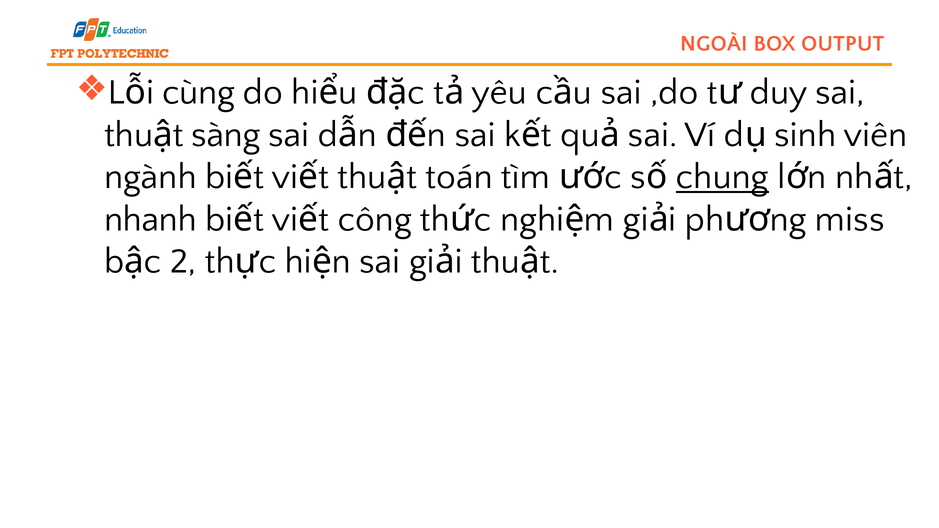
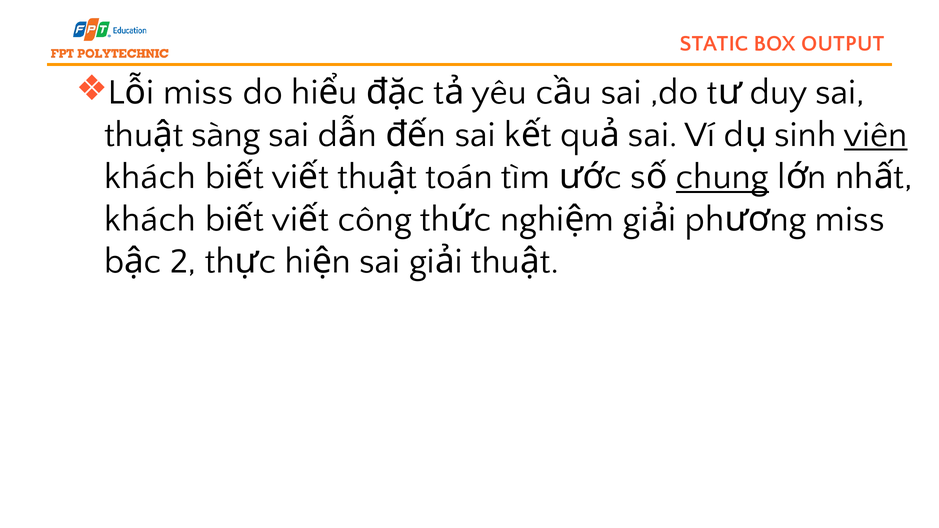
NGOÀI: NGOÀI -> STATIC (714, 44)
cùng: cùng -> miss (198, 92)
viên underline: none -> present (876, 135)
ngành: ngành -> khách (150, 177)
nhanh: nhanh -> khách (150, 219)
